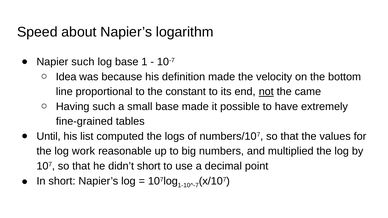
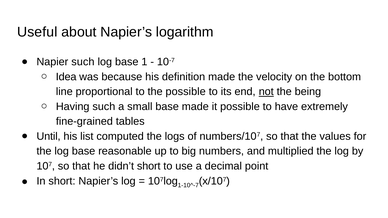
Speed: Speed -> Useful (37, 32)
the constant: constant -> possible (186, 92)
came: came -> being (308, 92)
the log work: work -> base (84, 151)
